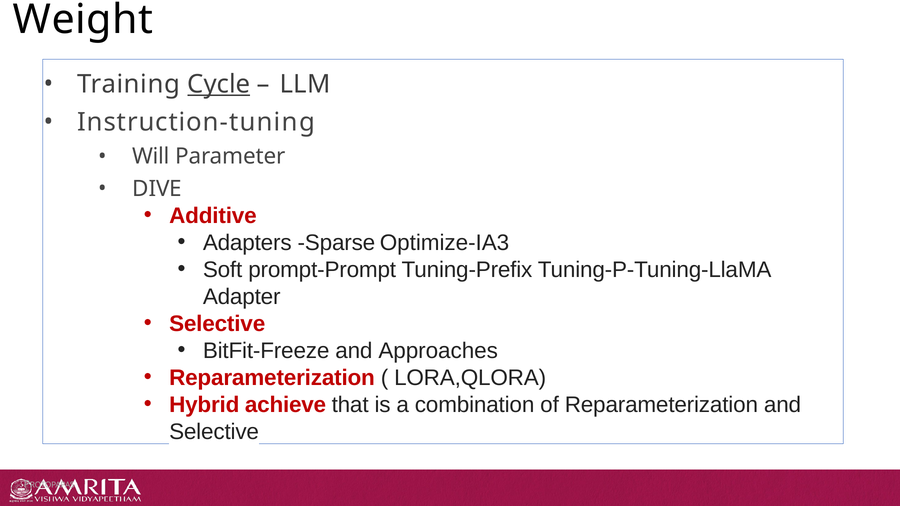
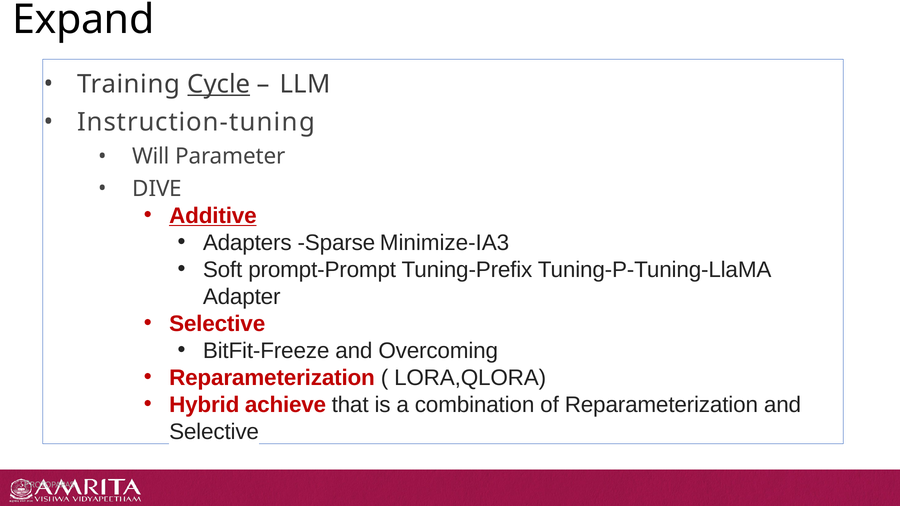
Weight: Weight -> Expand (83, 20)
Additive underline: none -> present (213, 216)
Optimize-IA3: Optimize-IA3 -> Minimize-IA3 (445, 243)
Approaches: Approaches -> Overcoming (438, 351)
